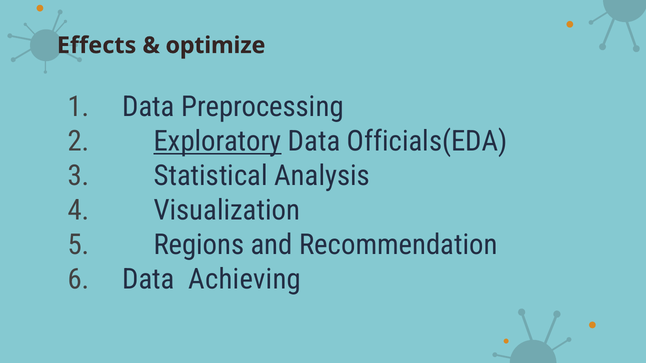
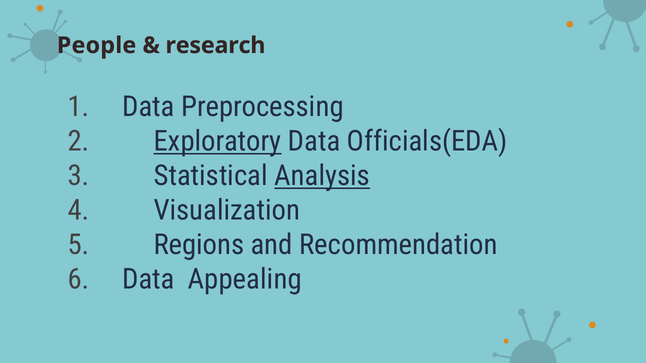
Effects: Effects -> People (97, 45)
optimize: optimize -> research (215, 45)
Analysis underline: none -> present (322, 176)
Achieving: Achieving -> Appealing (245, 280)
